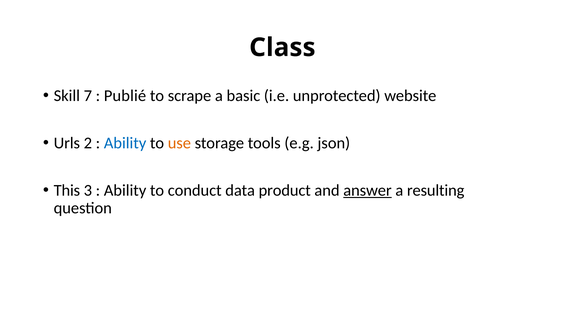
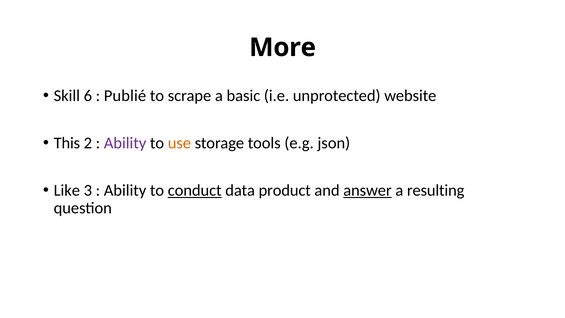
Class: Class -> More (283, 47)
7: 7 -> 6 (88, 96)
Urls: Urls -> This (67, 143)
Ability colour: blue -> purple (125, 143)
This: This -> Like (67, 190)
conduct underline: none -> present (195, 190)
